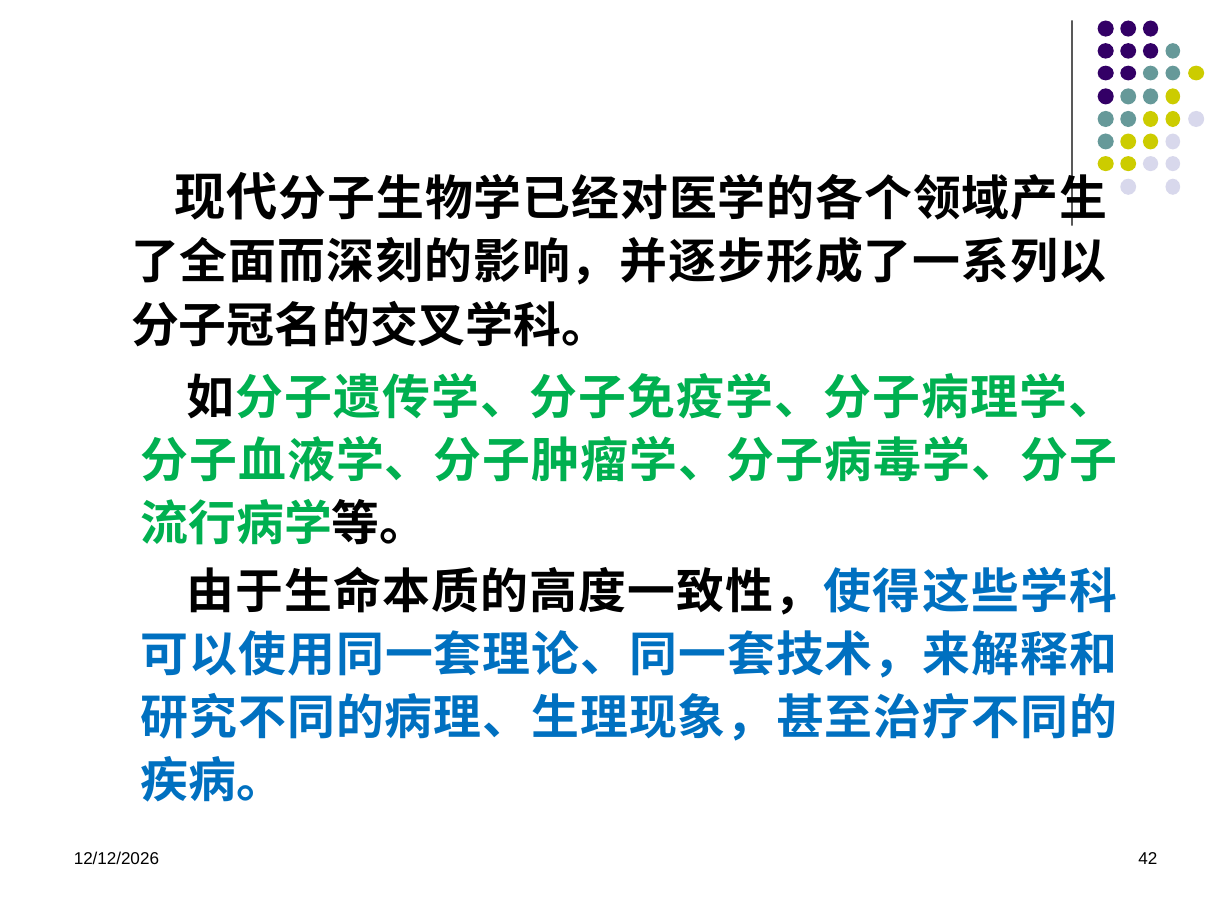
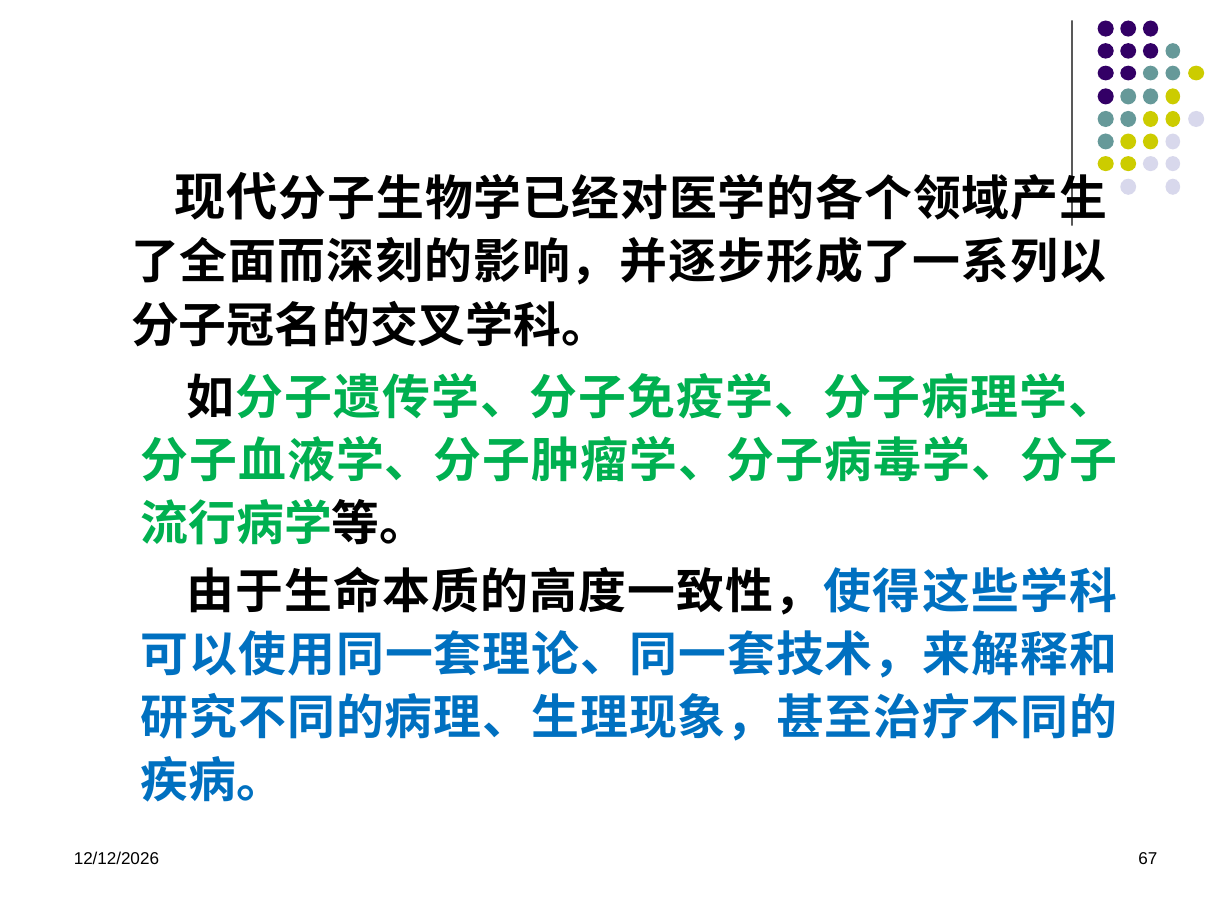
42: 42 -> 67 (1148, 859)
